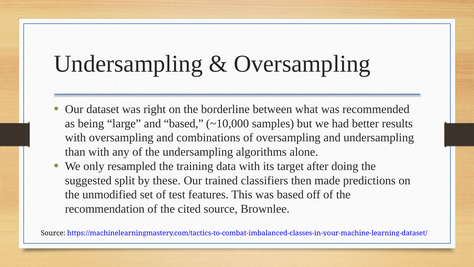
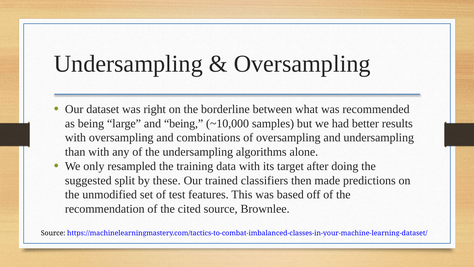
and based: based -> being (184, 123)
